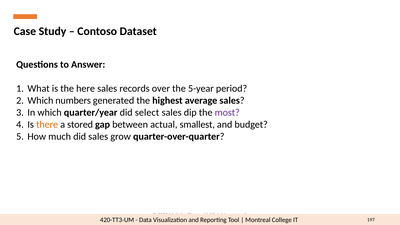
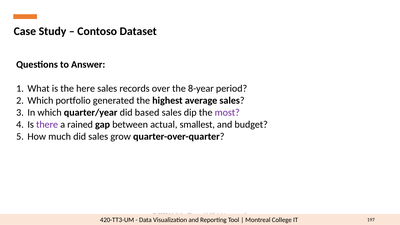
5-year: 5-year -> 8-year (201, 89)
numbers: numbers -> portfolio (73, 101)
select: select -> based (147, 113)
there colour: orange -> purple (47, 125)
stored: stored -> rained (80, 125)
